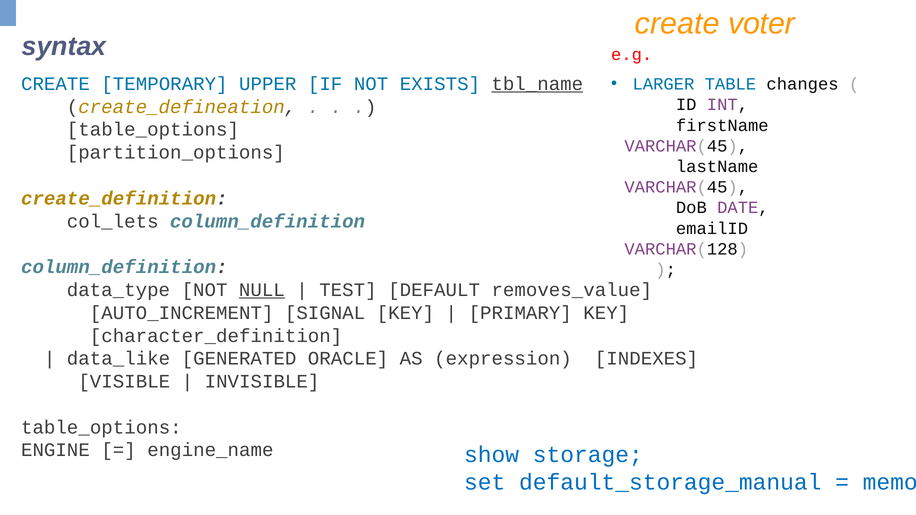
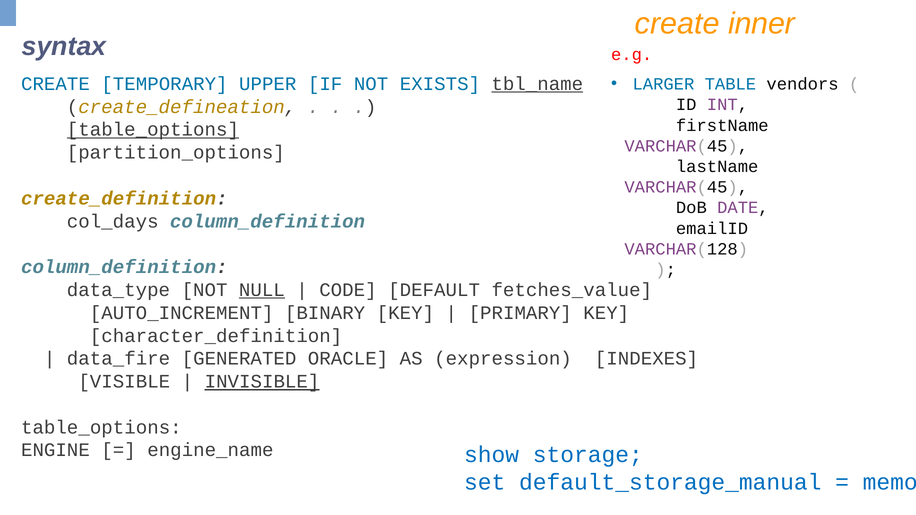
voter: voter -> inner (762, 24)
changes: changes -> vendors (803, 84)
table_options underline: none -> present (153, 130)
col_lets: col_lets -> col_days (113, 221)
TEST: TEST -> CODE (348, 290)
removes_value: removes_value -> fetches_value (572, 290)
SIGNAL: SIGNAL -> BINARY (325, 313)
data_like: data_like -> data_fire (119, 359)
INVISIBLE underline: none -> present (262, 382)
